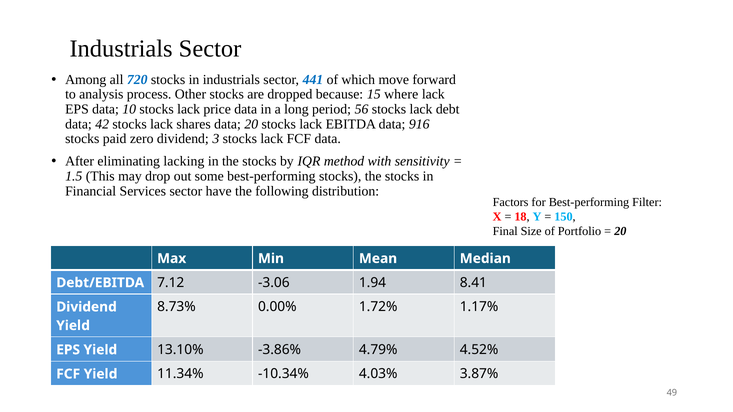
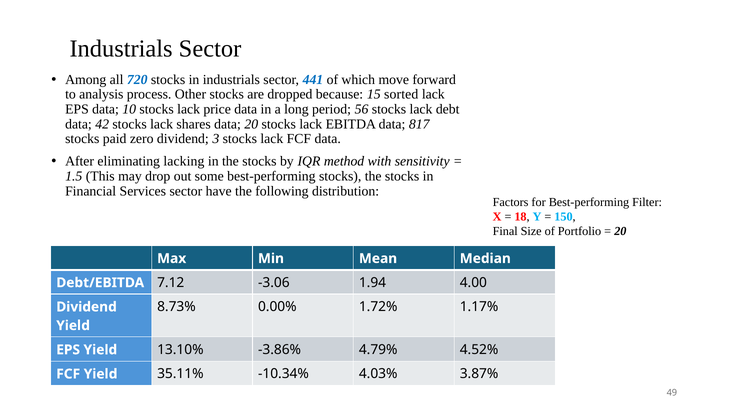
where: where -> sorted (401, 95)
916: 916 -> 817 (419, 124)
8.41: 8.41 -> 4.00 (473, 283)
11.34%: 11.34% -> 35.11% (180, 374)
